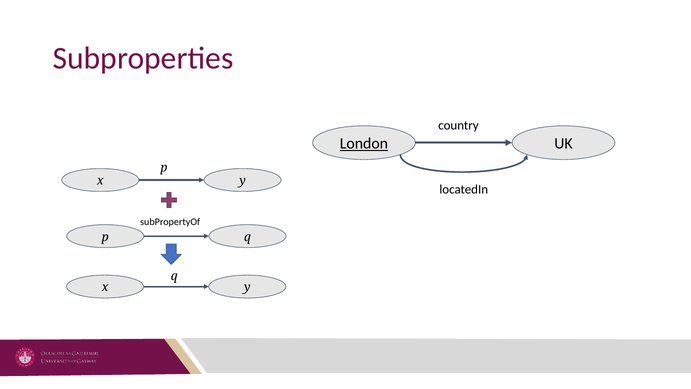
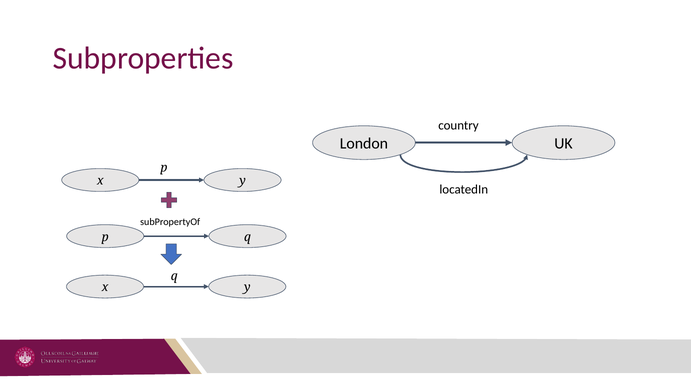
London underline: present -> none (364, 144)
